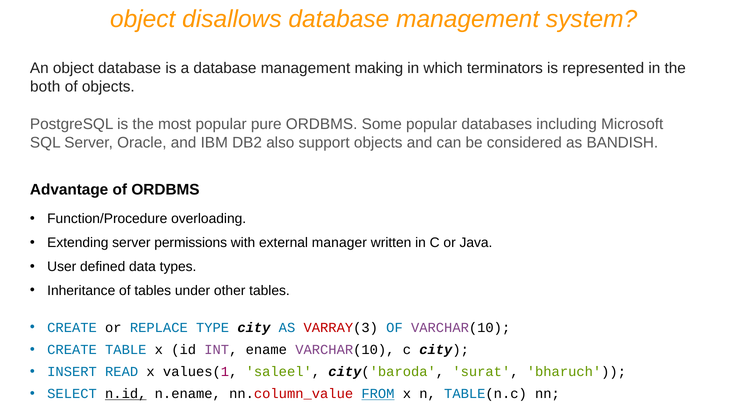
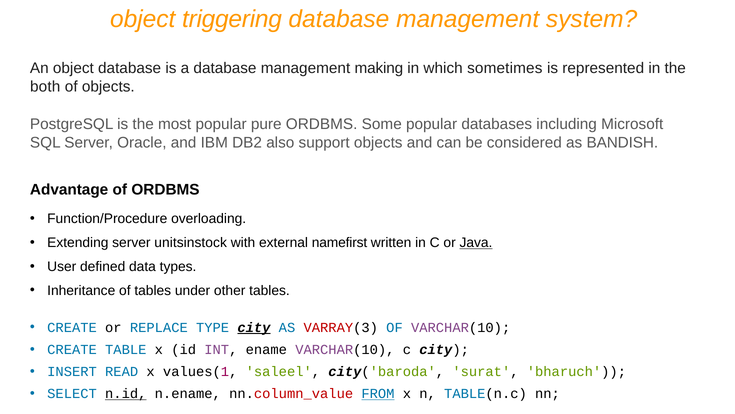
disallows: disallows -> triggering (232, 19)
terminators: terminators -> sometimes (505, 68)
permissions: permissions -> unitsinstock (191, 243)
manager: manager -> namefirst (340, 243)
Java underline: none -> present (476, 243)
city underline: none -> present (254, 327)
